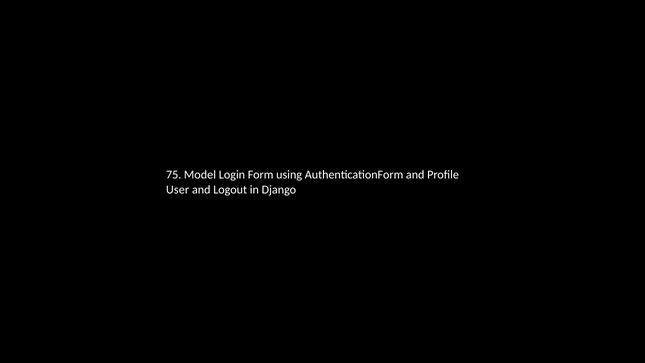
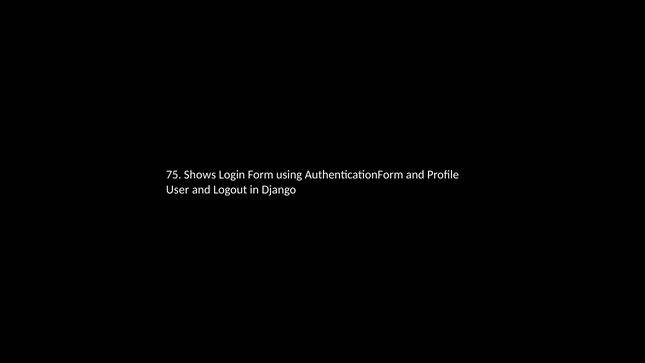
Model: Model -> Shows (200, 175)
